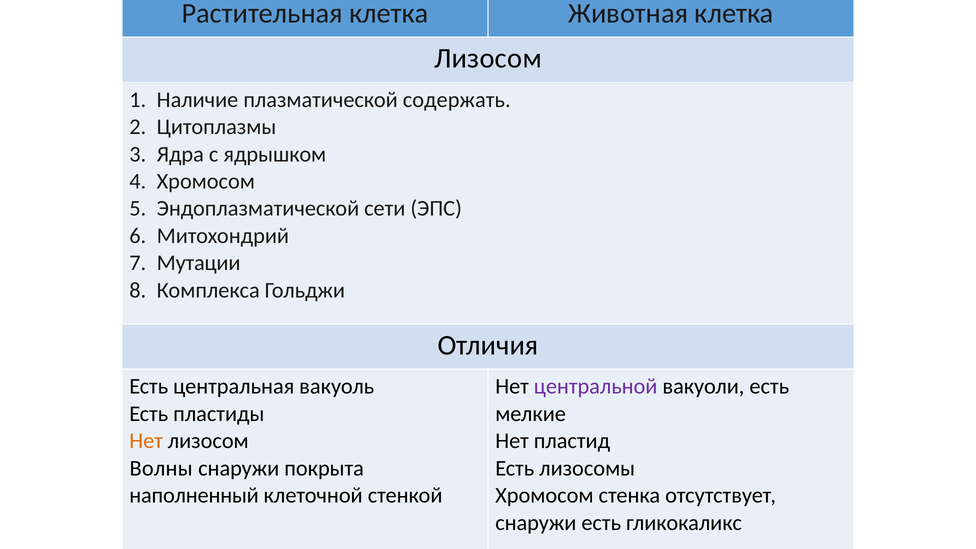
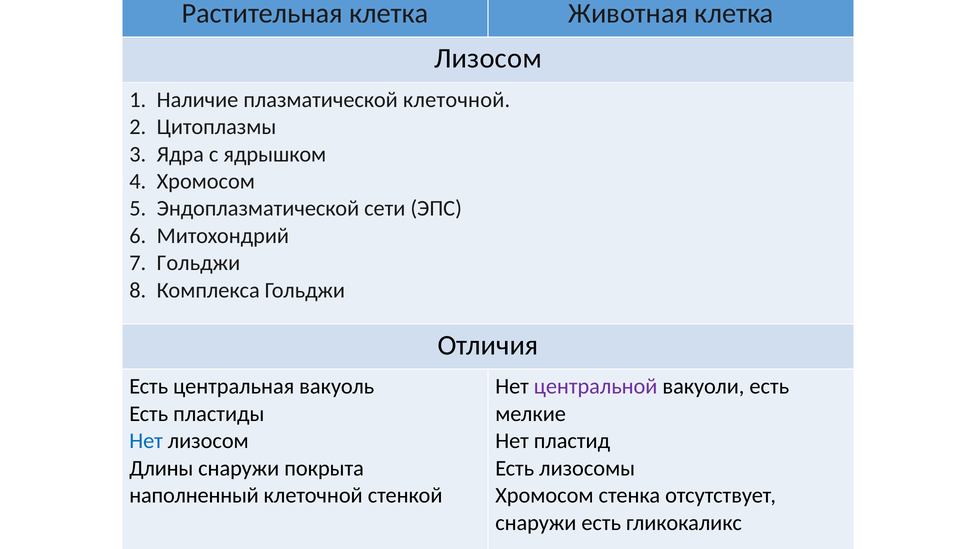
плазматической содержать: содержать -> клеточной (457, 100)
Мутации: Мутации -> Гольджи (198, 263)
Нет colour: orange -> blue (146, 441)
Волны: Волны -> Длины (161, 468)
